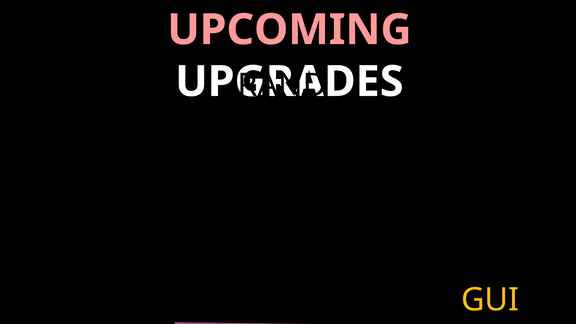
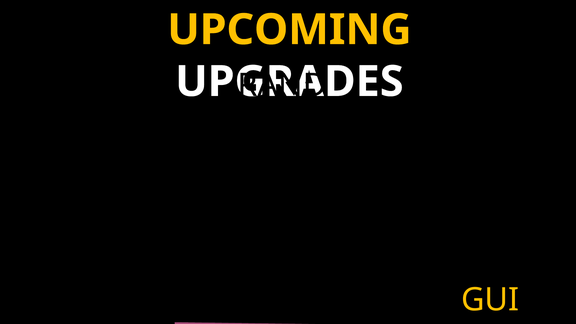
UPCOMING colour: pink -> yellow (289, 30)
